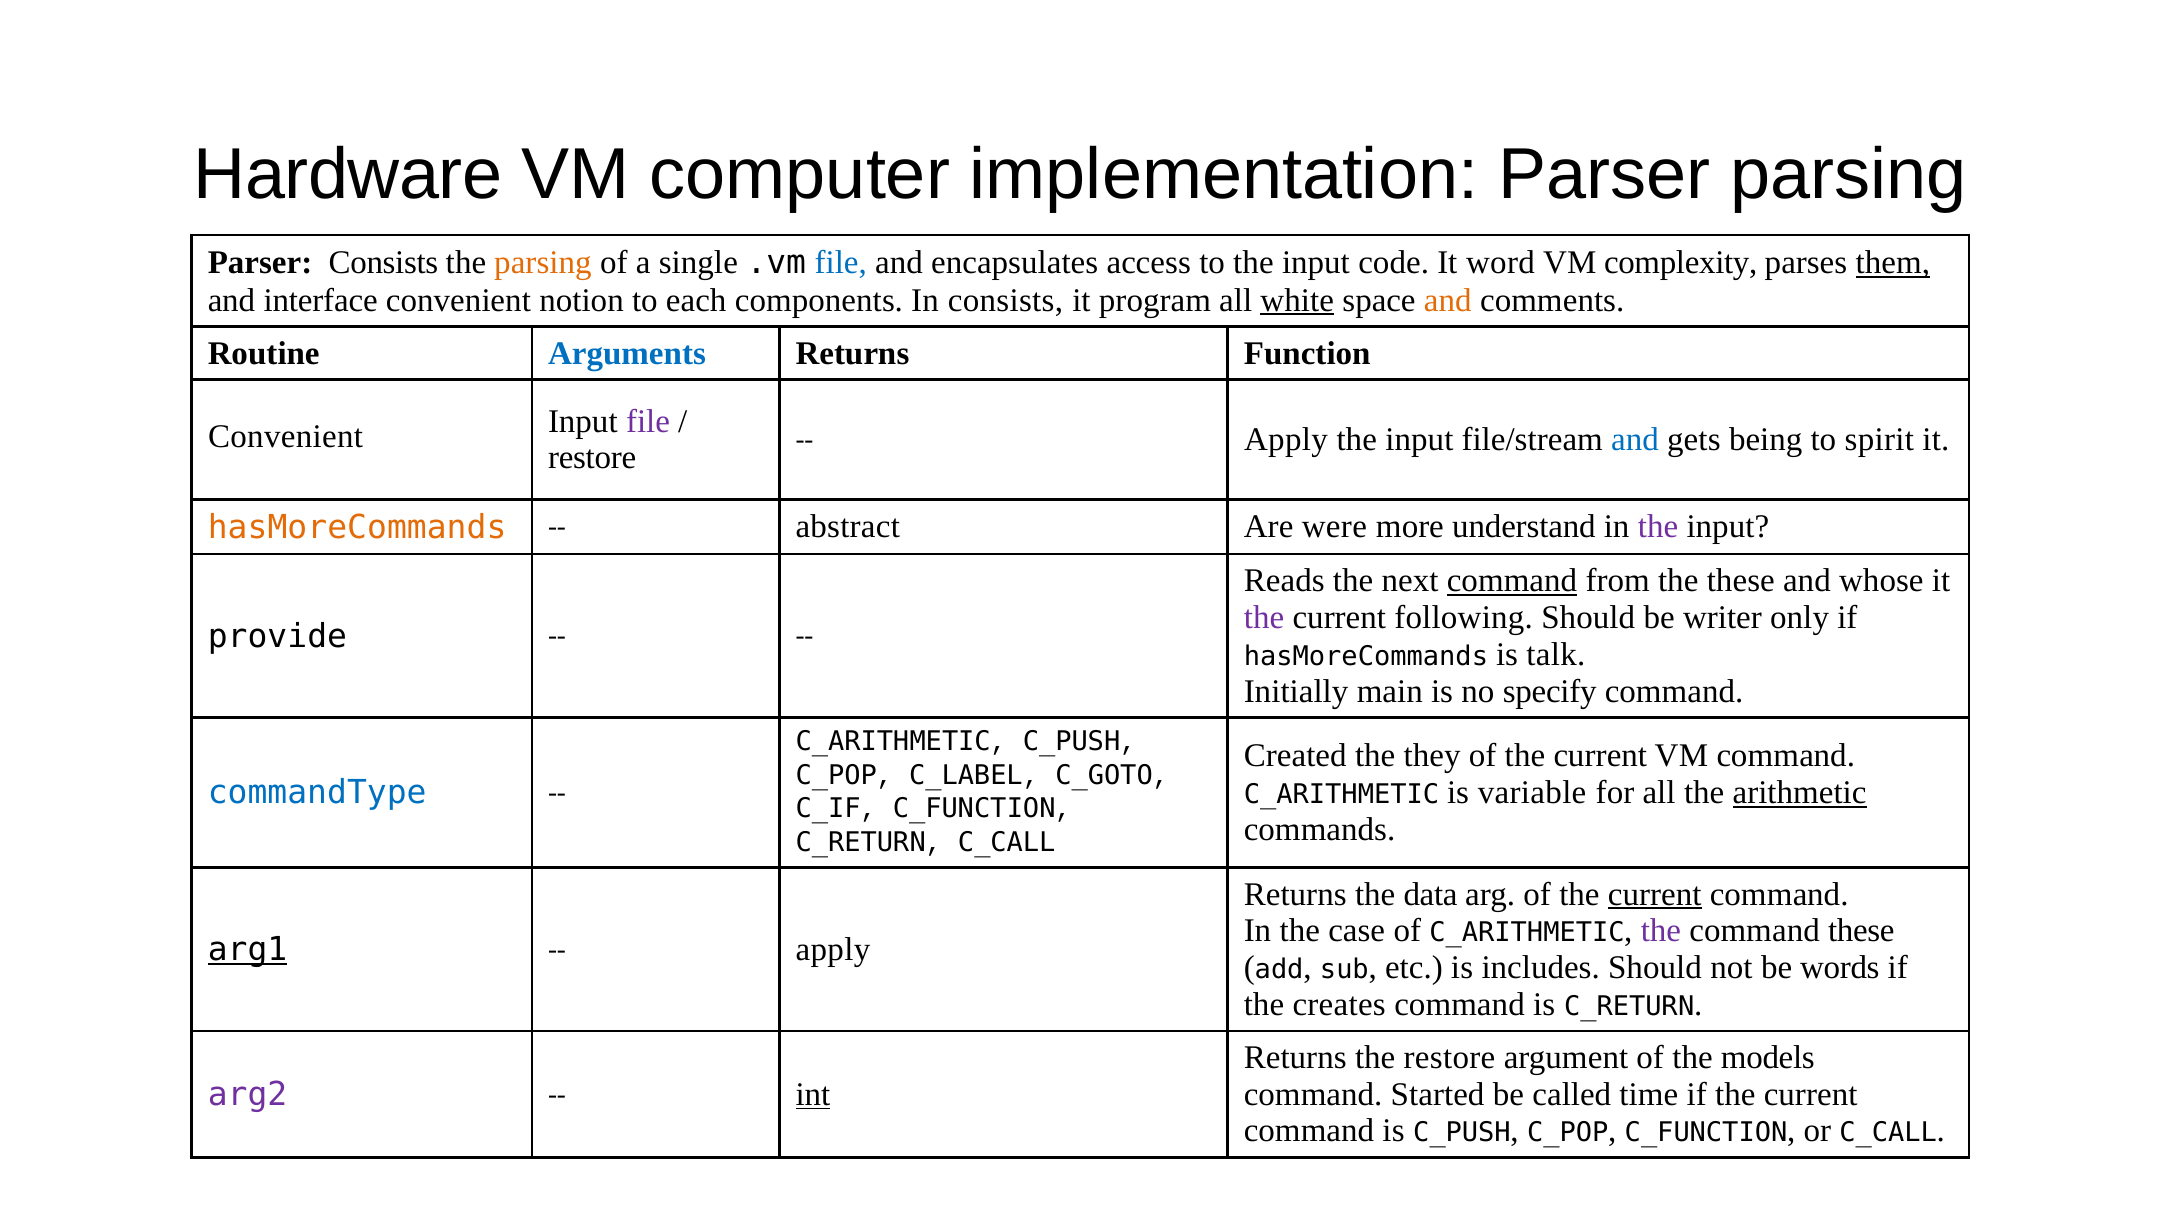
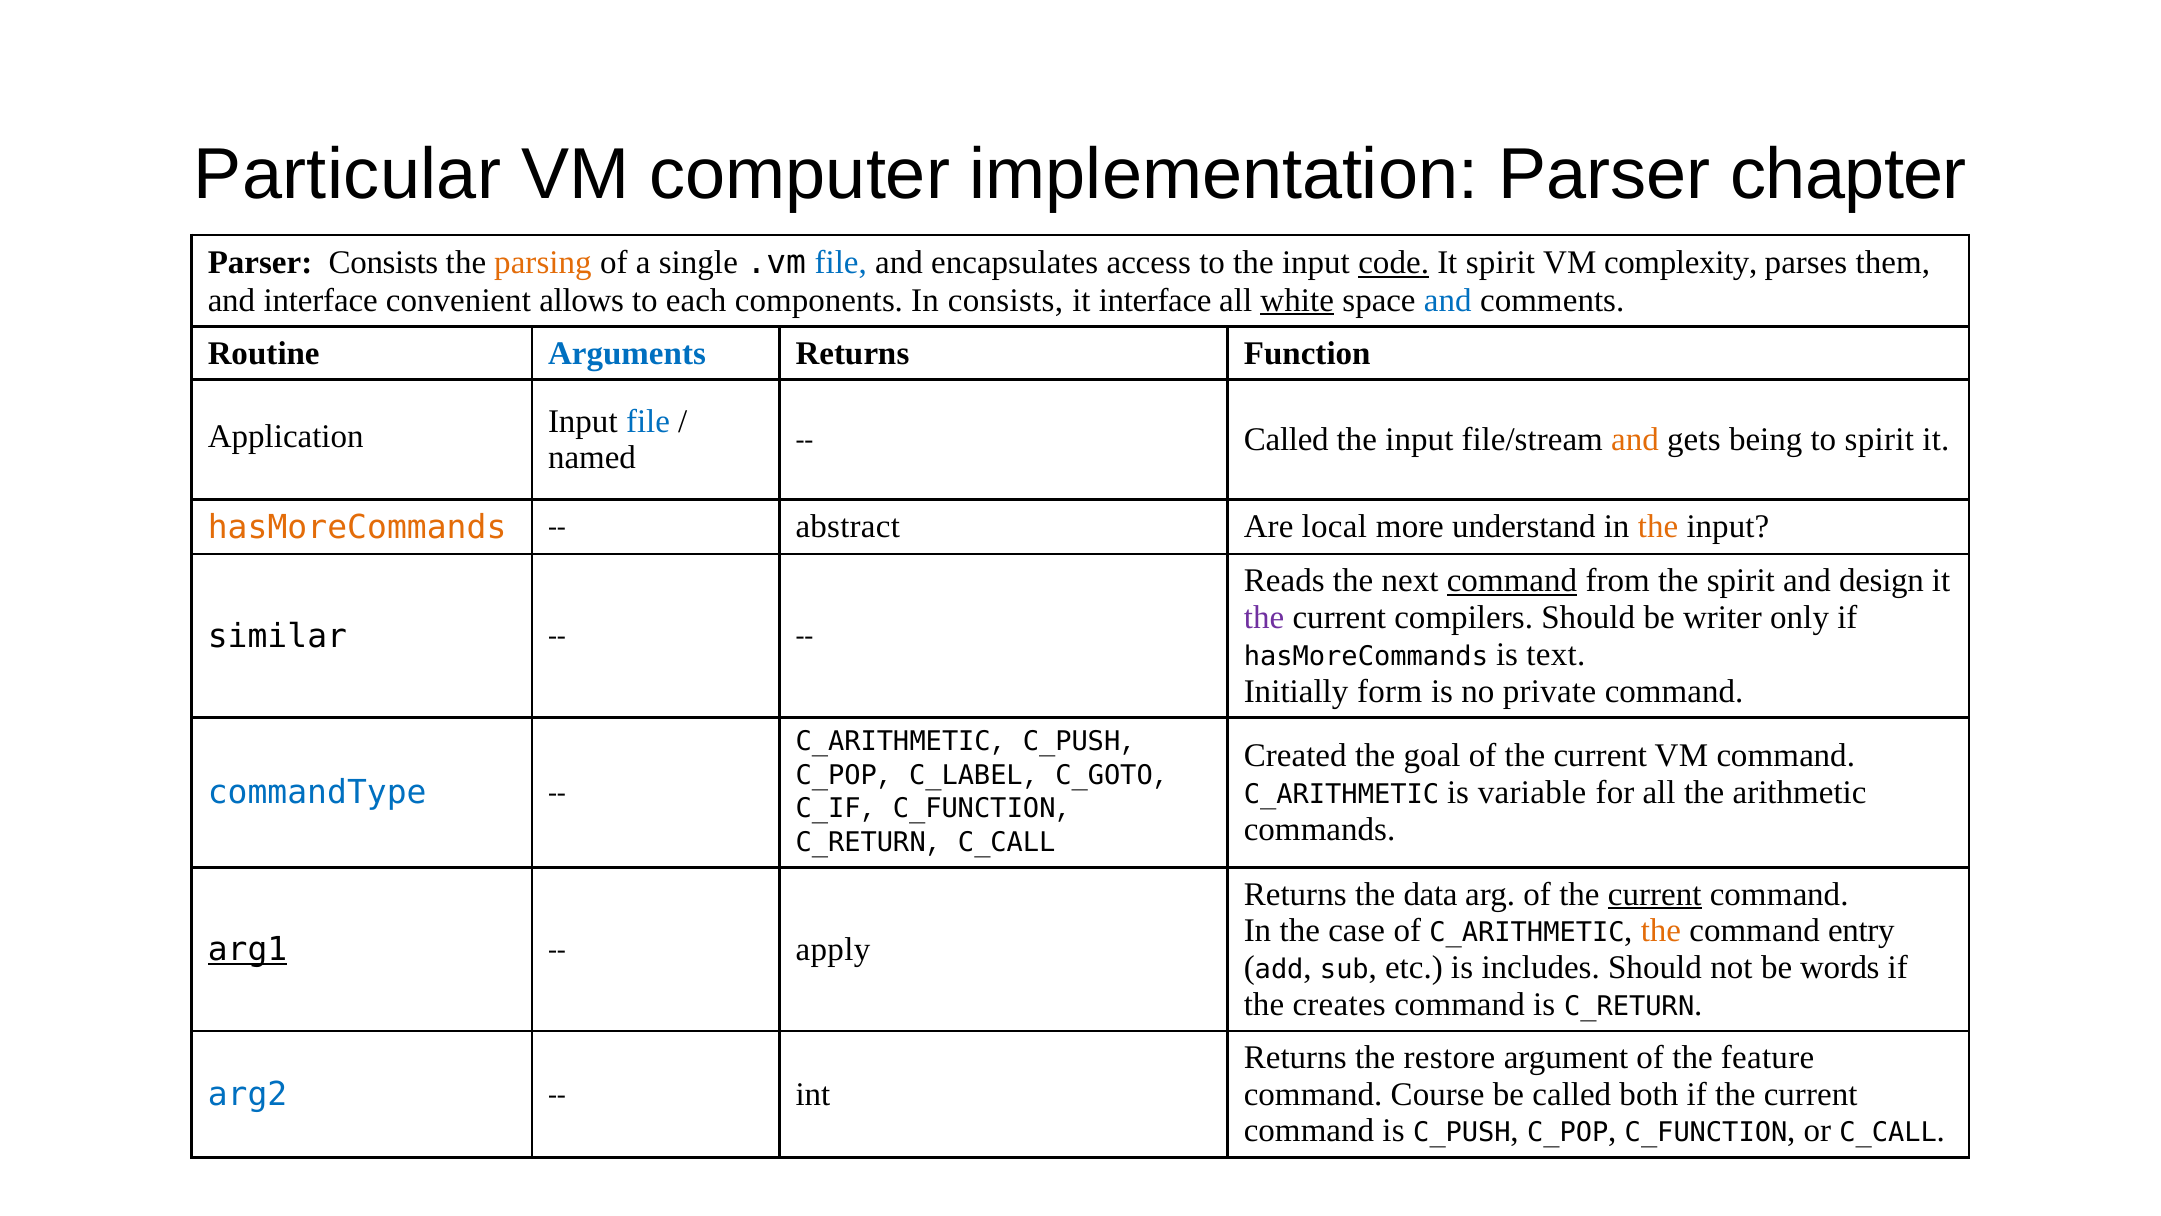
Hardware: Hardware -> Particular (348, 175)
Parser parsing: parsing -> chapter (1849, 175)
code underline: none -> present (1394, 263)
It word: word -> spirit (1500, 263)
them underline: present -> none (1893, 263)
notion: notion -> allows (582, 300)
it program: program -> interface (1155, 300)
and colour: orange -> blue (1448, 300)
Convenient: Convenient -> Application (286, 436)
file colour: purple -> blue (648, 421)
Apply: Apply -> Called (1286, 440)
and colour: blue -> orange (1635, 440)
restore: restore -> named (592, 458)
were: were -> local (1334, 527)
the colour: purple -> orange (1658, 527)
the these: these -> spirit (1741, 581)
whose: whose -> design (1882, 581)
following: following -> compilers (1464, 617)
provide: provide -> similar (277, 636)
talk: talk -> text (1556, 654)
main: main -> form (1390, 691)
specify: specify -> private (1549, 691)
they: they -> goal (1432, 756)
arithmetic underline: present -> none (1800, 792)
the colour: purple -> orange (1661, 931)
command these: these -> entry (1861, 931)
models: models -> feature (1768, 1057)
Started: Started -> Course (1438, 1094)
time: time -> both (1649, 1094)
arg2 colour: purple -> blue (248, 1094)
int underline: present -> none (813, 1094)
